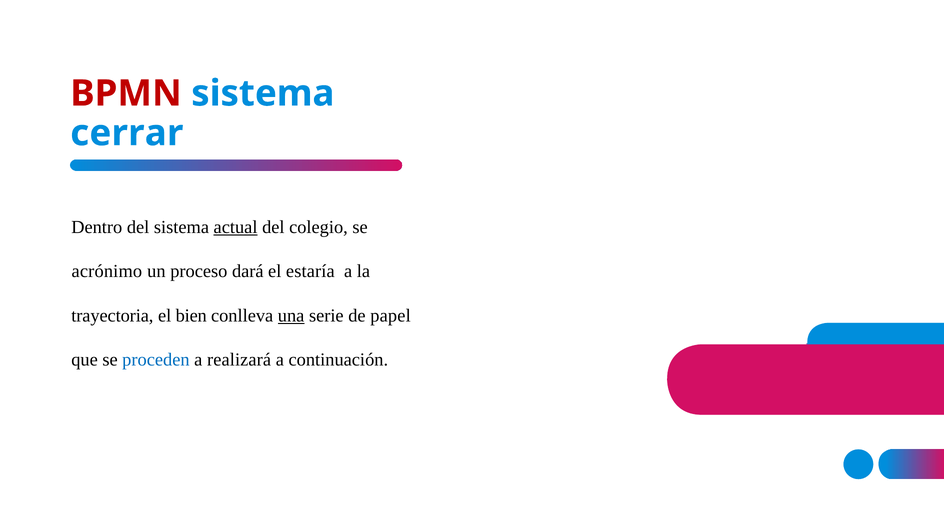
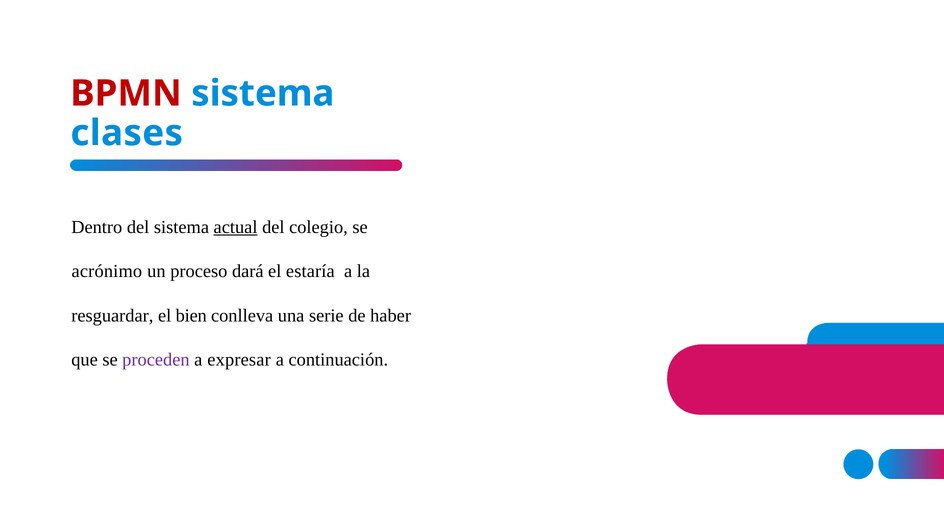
cerrar: cerrar -> clases (127, 133)
trayectoria: trayectoria -> resguardar (112, 315)
una underline: present -> none (291, 315)
papel: papel -> haber (391, 315)
proceden colour: blue -> purple (156, 360)
realizará: realizará -> expresar (239, 360)
